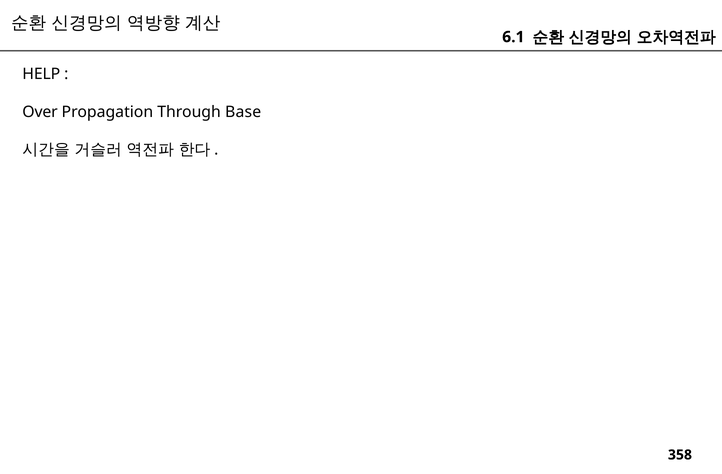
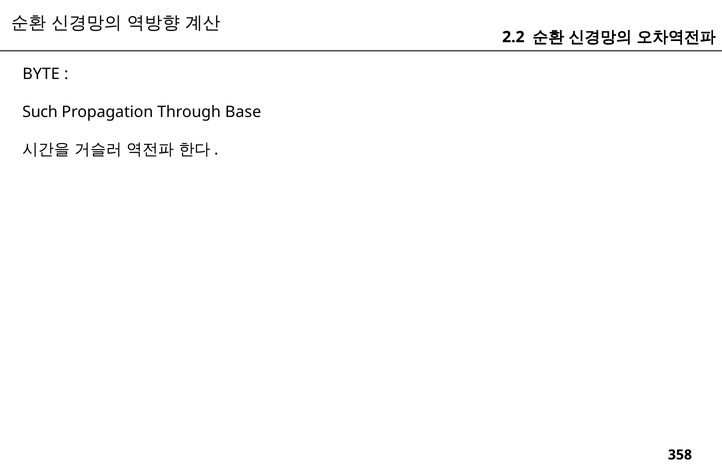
6.1: 6.1 -> 2.2 (513, 37)
HELP: HELP -> BYTE (41, 74)
Over: Over -> Such (40, 112)
